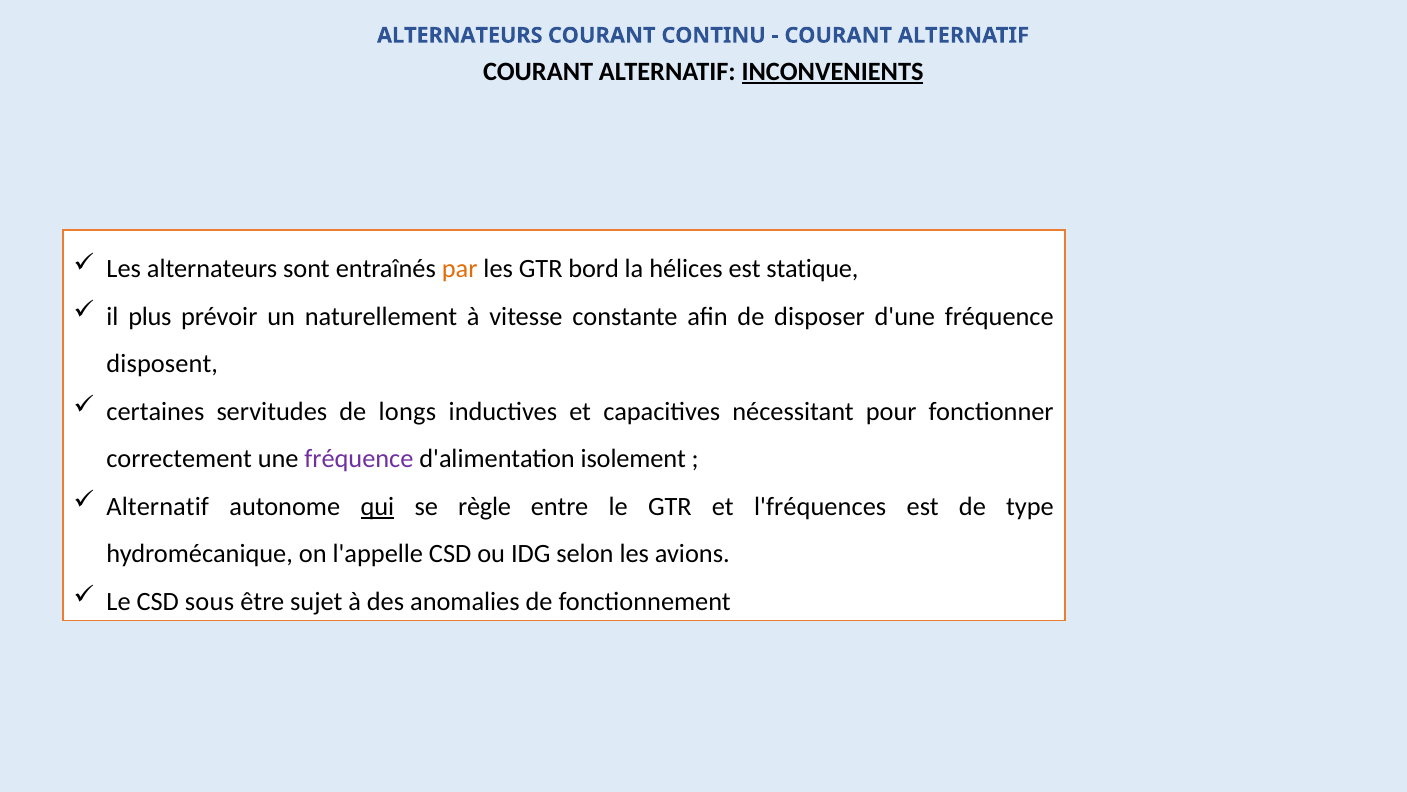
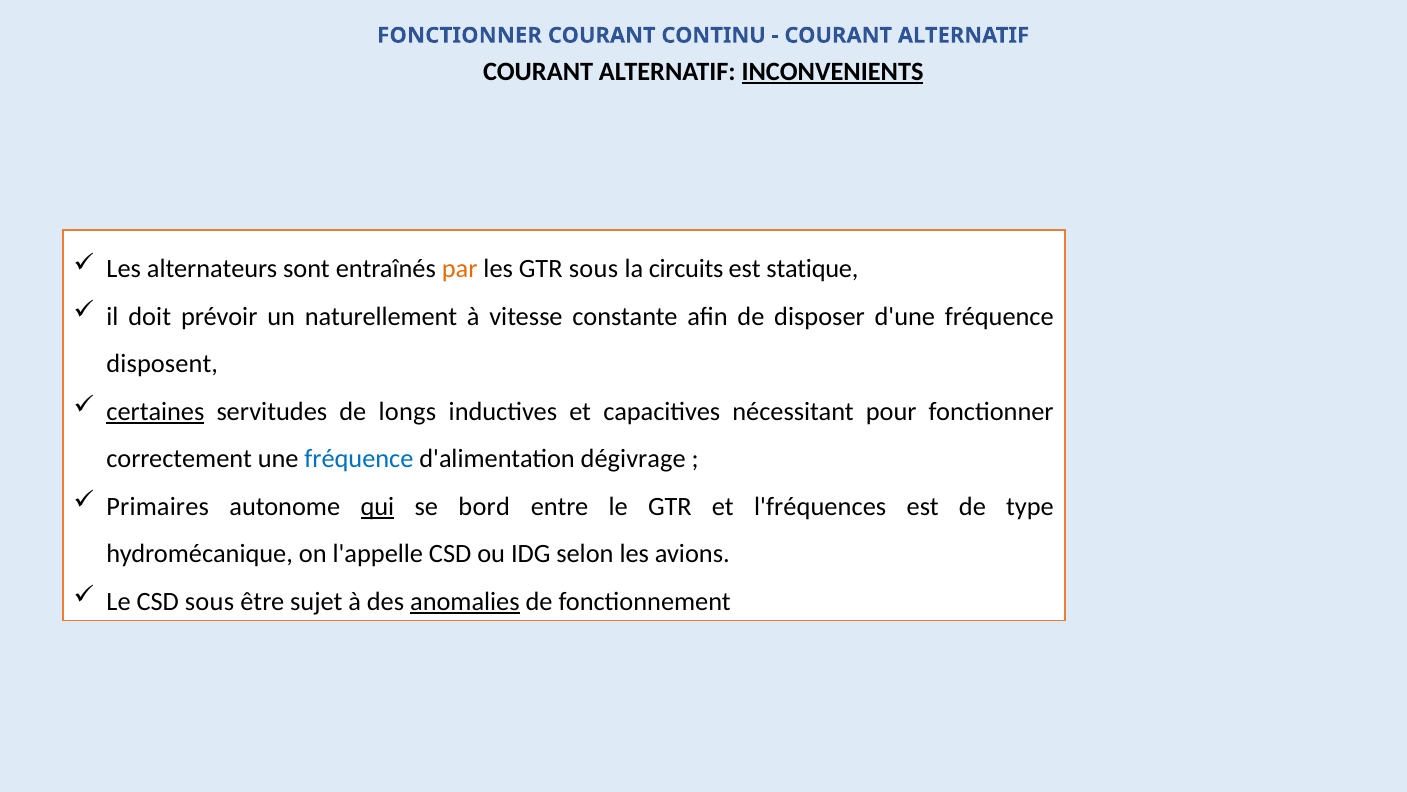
ALTERNATEURS: ALTERNATEURS -> FONCTIONNER (460, 35)
GTR bord: bord -> sous (593, 269)
hélices: hélices -> circuits (686, 269)
plus: plus -> doit (150, 316)
certaines underline: none -> present (155, 411)
fréquence colour: purple -> blue (359, 459)
isolement: isolement -> dégivrage (633, 459)
Alternatif: Alternatif -> Primaires (158, 506)
règle: règle -> bord (484, 506)
anomalies underline: none -> present (465, 601)
